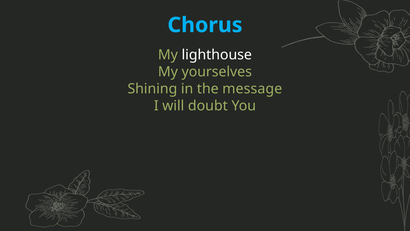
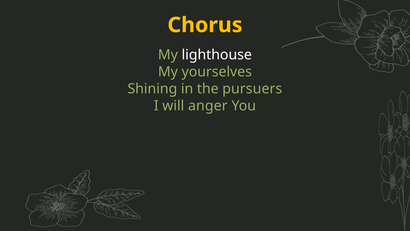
Chorus colour: light blue -> yellow (205, 25)
message: message -> pursuers (252, 89)
doubt: doubt -> anger (208, 106)
